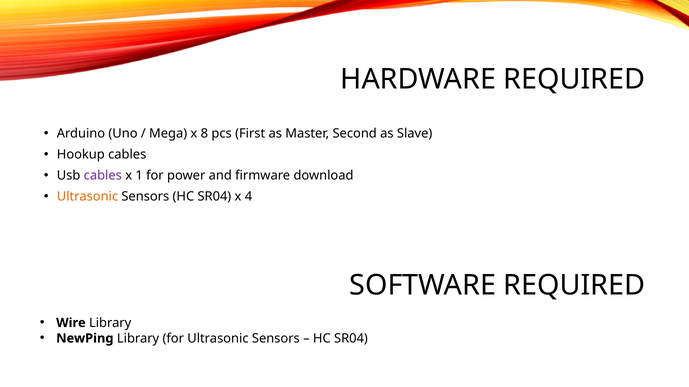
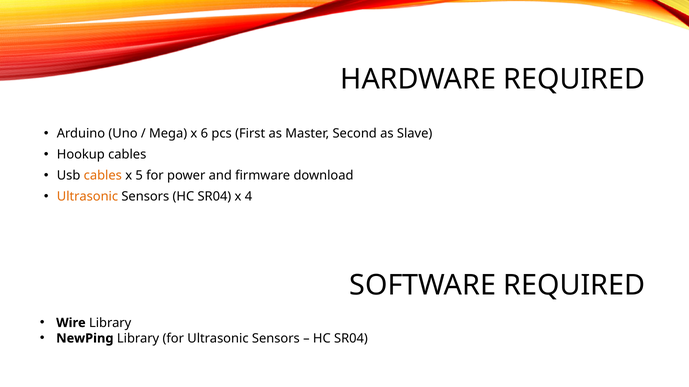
8: 8 -> 6 (204, 134)
cables colour: purple -> orange (103, 176)
1: 1 -> 5 (139, 176)
